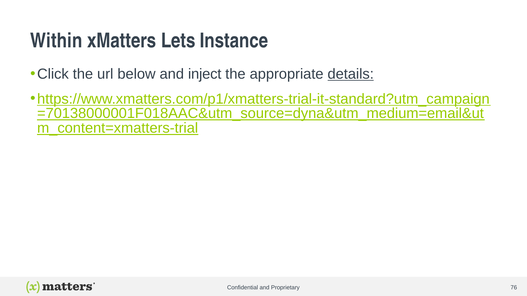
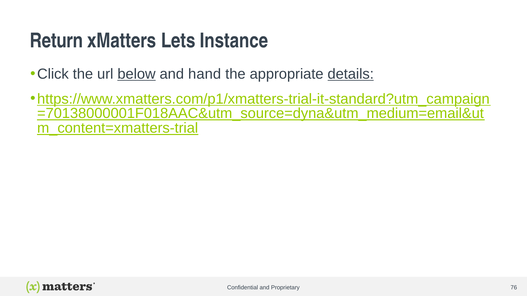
Within: Within -> Return (57, 41)
below underline: none -> present (137, 74)
inject: inject -> hand (205, 74)
